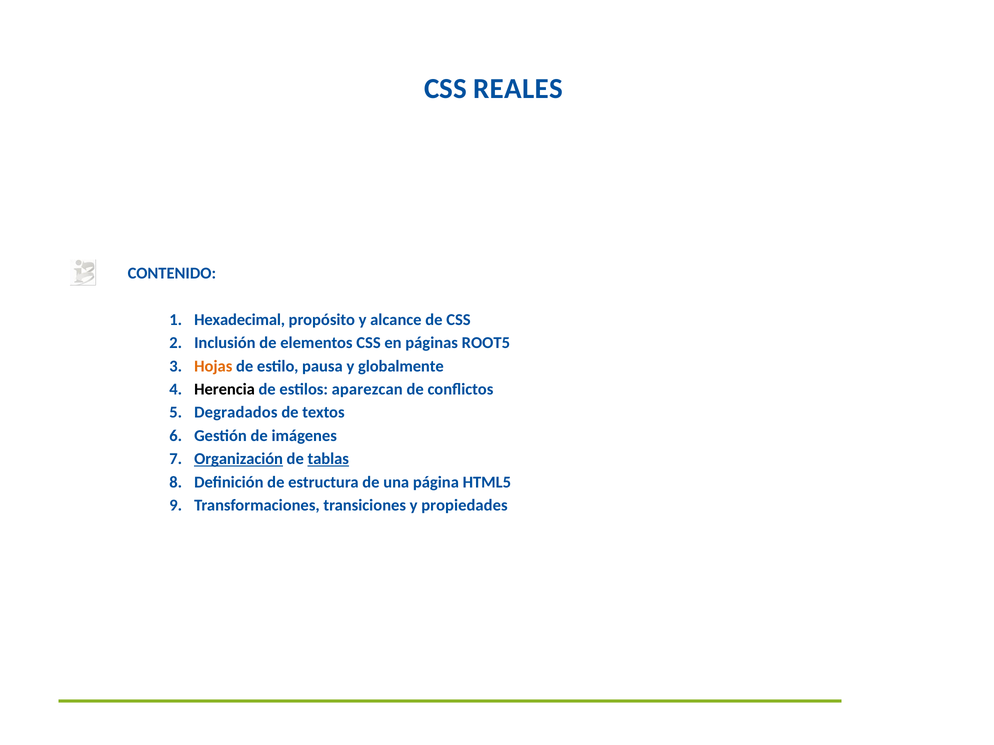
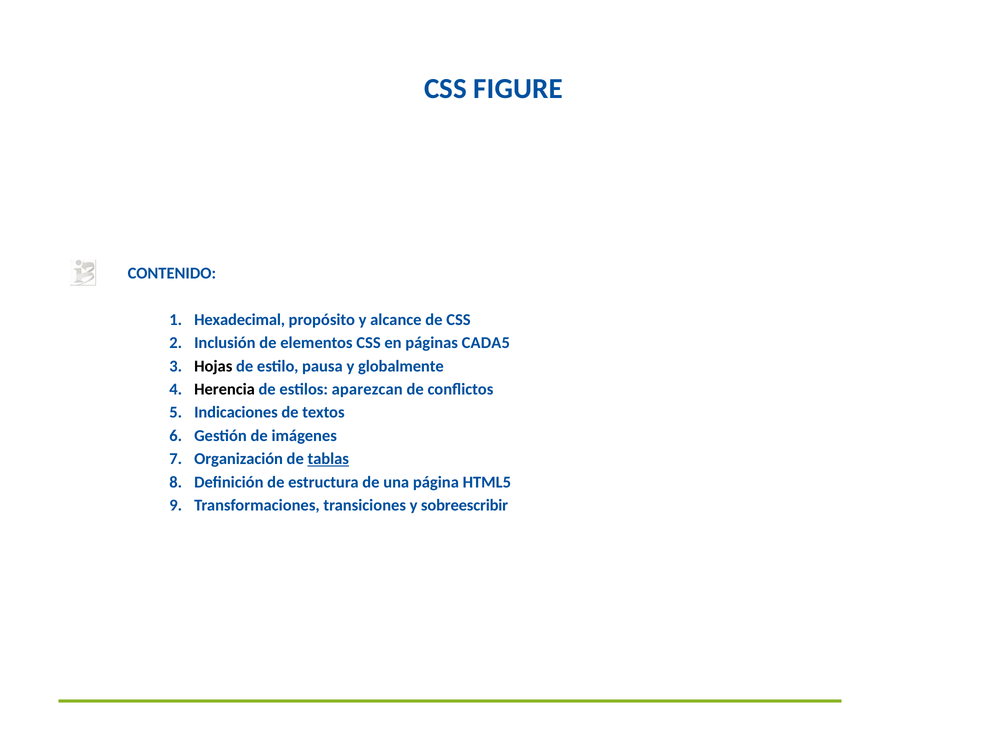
REALES: REALES -> FIGURE (518, 89)
ROOT5: ROOT5 -> CADA5 (486, 343)
Hojas colour: orange -> black (213, 366)
Degradados: Degradados -> Indicaciones (236, 413)
Organización underline: present -> none (239, 459)
propiedades: propiedades -> sobreescribir (465, 506)
